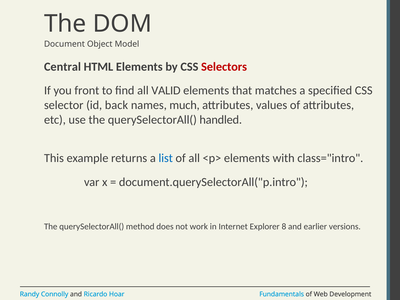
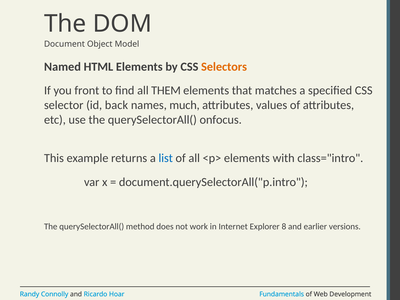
Central: Central -> Named (62, 67)
Selectors colour: red -> orange (224, 67)
VALID: VALID -> THEM (166, 91)
handled: handled -> onfocus (221, 120)
